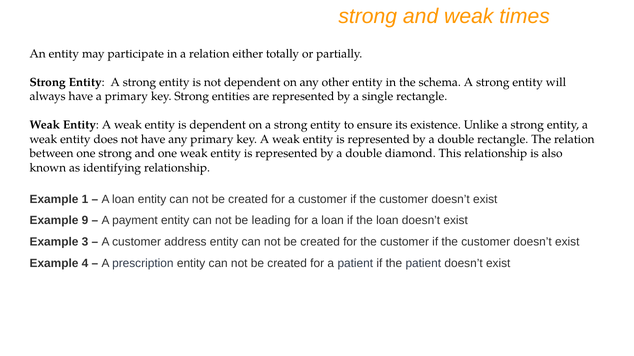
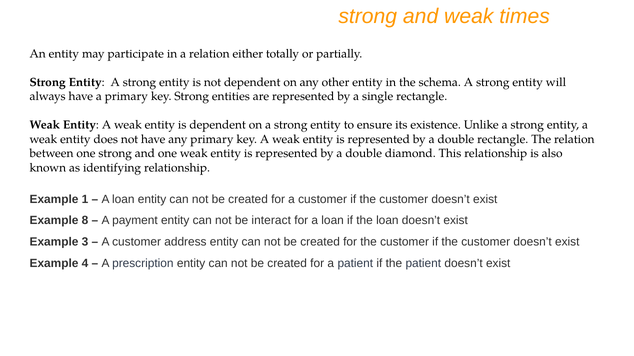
9: 9 -> 8 (85, 221)
leading: leading -> interact (271, 221)
